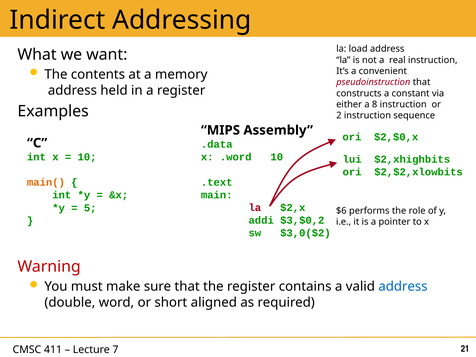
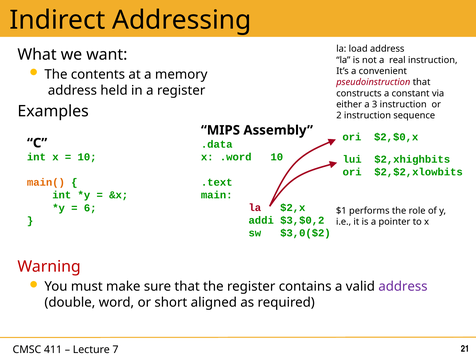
8: 8 -> 3 (375, 104)
5: 5 -> 6 (90, 208)
$6: $6 -> $1 (341, 211)
address colour: blue -> purple (403, 287)
